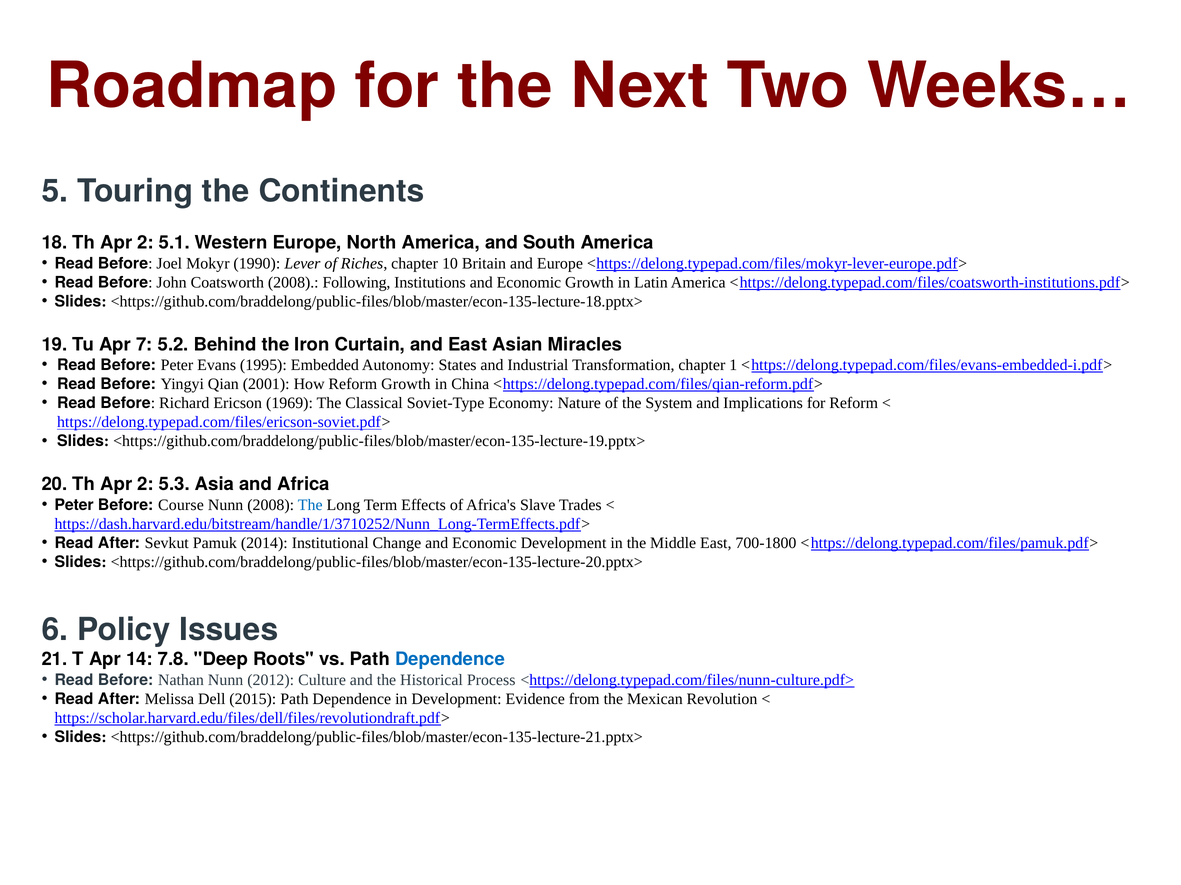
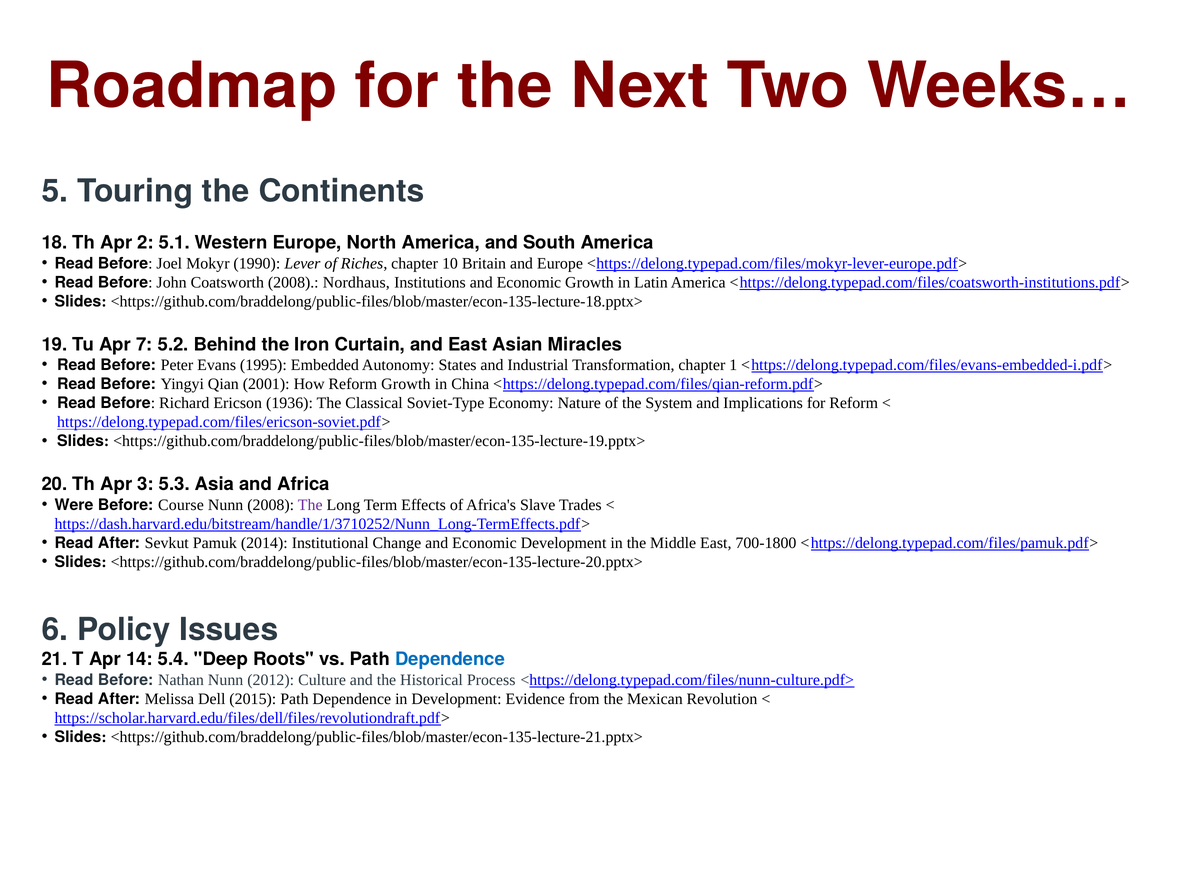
Following: Following -> Nordhaus (356, 283)
1969: 1969 -> 1936 (290, 403)
20 Th Apr 2: 2 -> 3 (146, 485)
Peter: Peter -> Were (74, 505)
The colour: blue -> purple (310, 505)
7.8: 7.8 -> 5.4 (173, 660)
